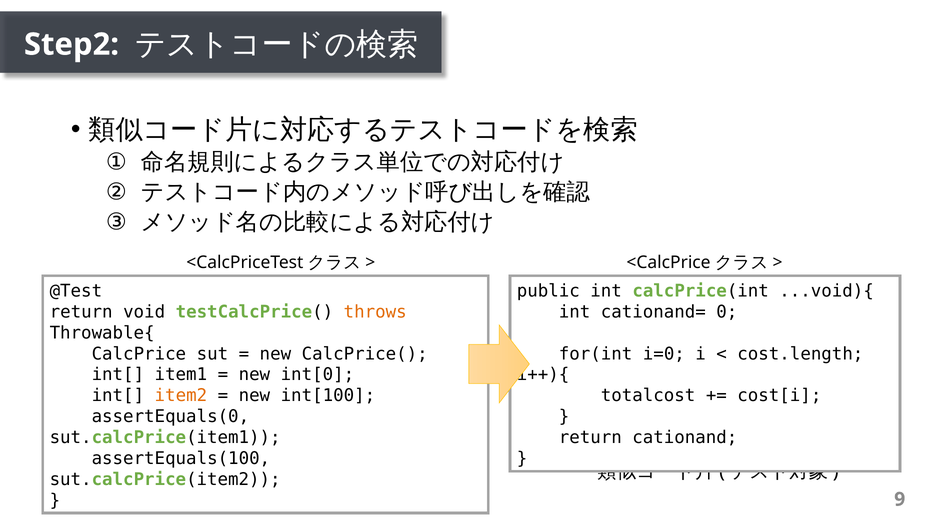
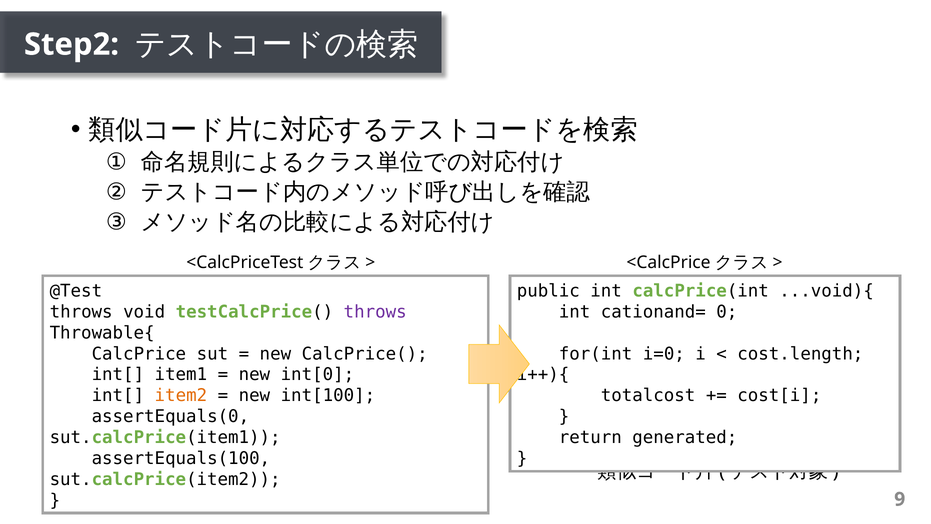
return: return -> throws (81, 312)
throws colour: orange -> purple (375, 312)
cationand: cationand -> generated (685, 437)
